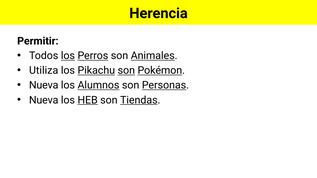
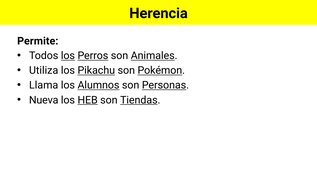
Permitir: Permitir -> Permite (38, 41)
son underline: present -> none (126, 71)
Nueva: Nueva -> Llama (44, 85)
